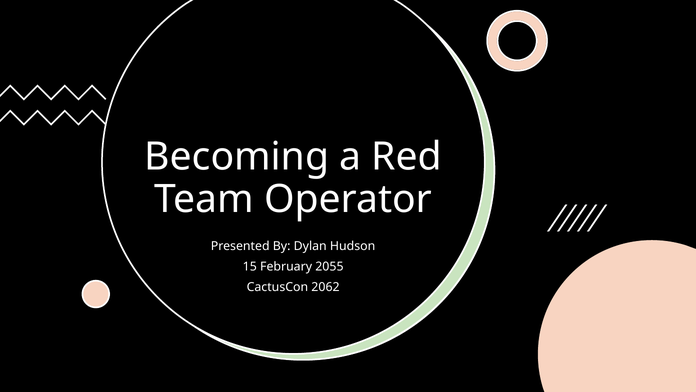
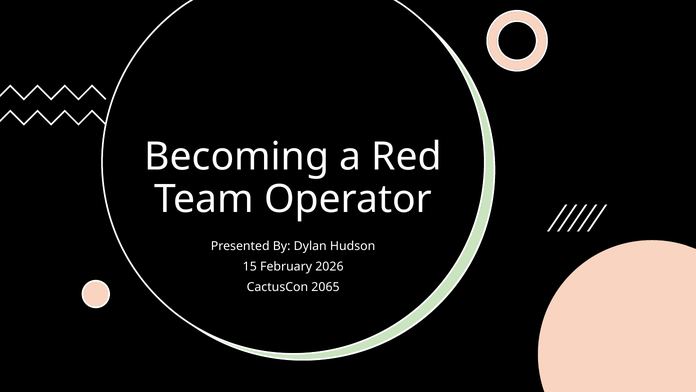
2055: 2055 -> 2026 (329, 266)
2062: 2062 -> 2065 (325, 287)
